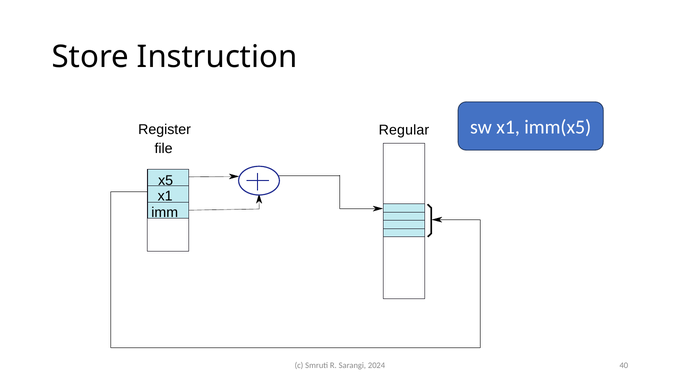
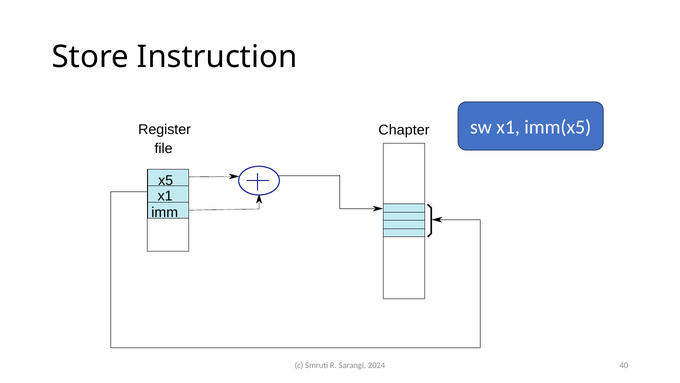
Regular: Regular -> Chapter (404, 130)
